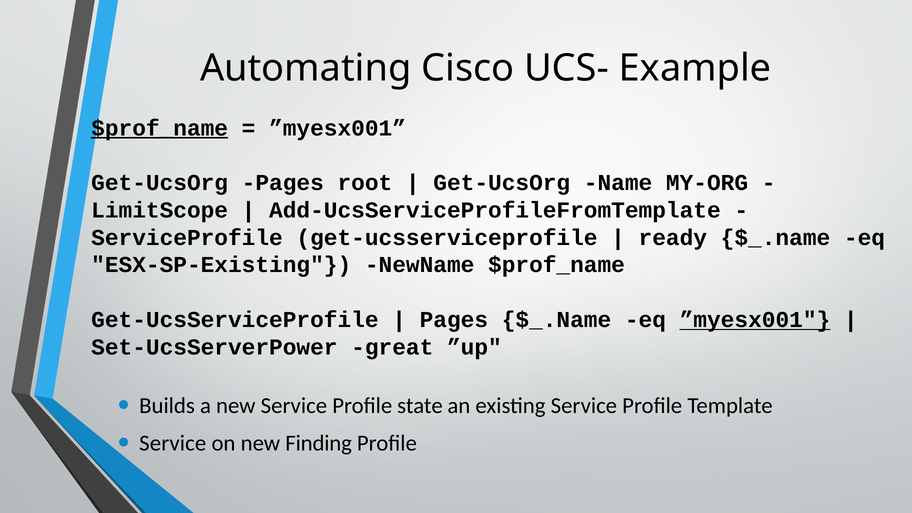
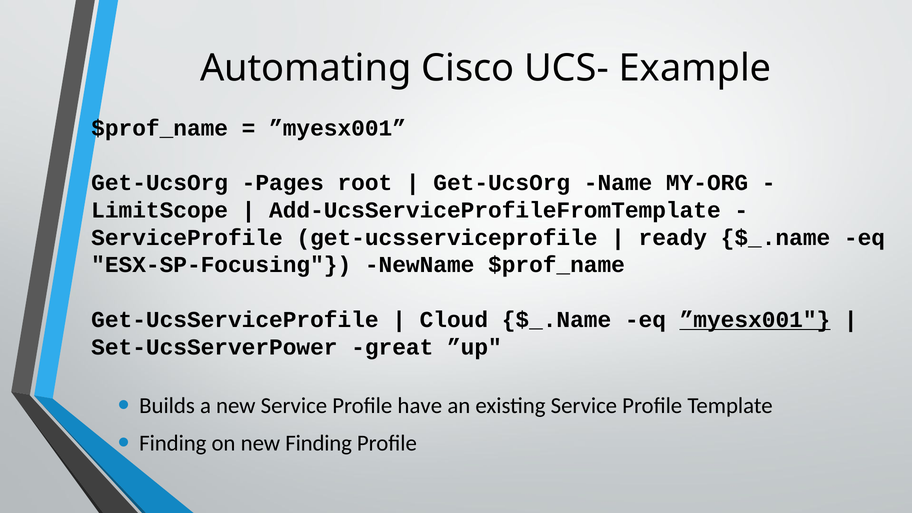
$prof_name underline: present -> none (160, 128)
ESX-SP-Existing: ESX-SP-Existing -> ESX-SP-Focusing (221, 265)
Pages: Pages -> Cloud (454, 320)
state: state -> have (420, 406)
Service: Service -> Finding (173, 443)
